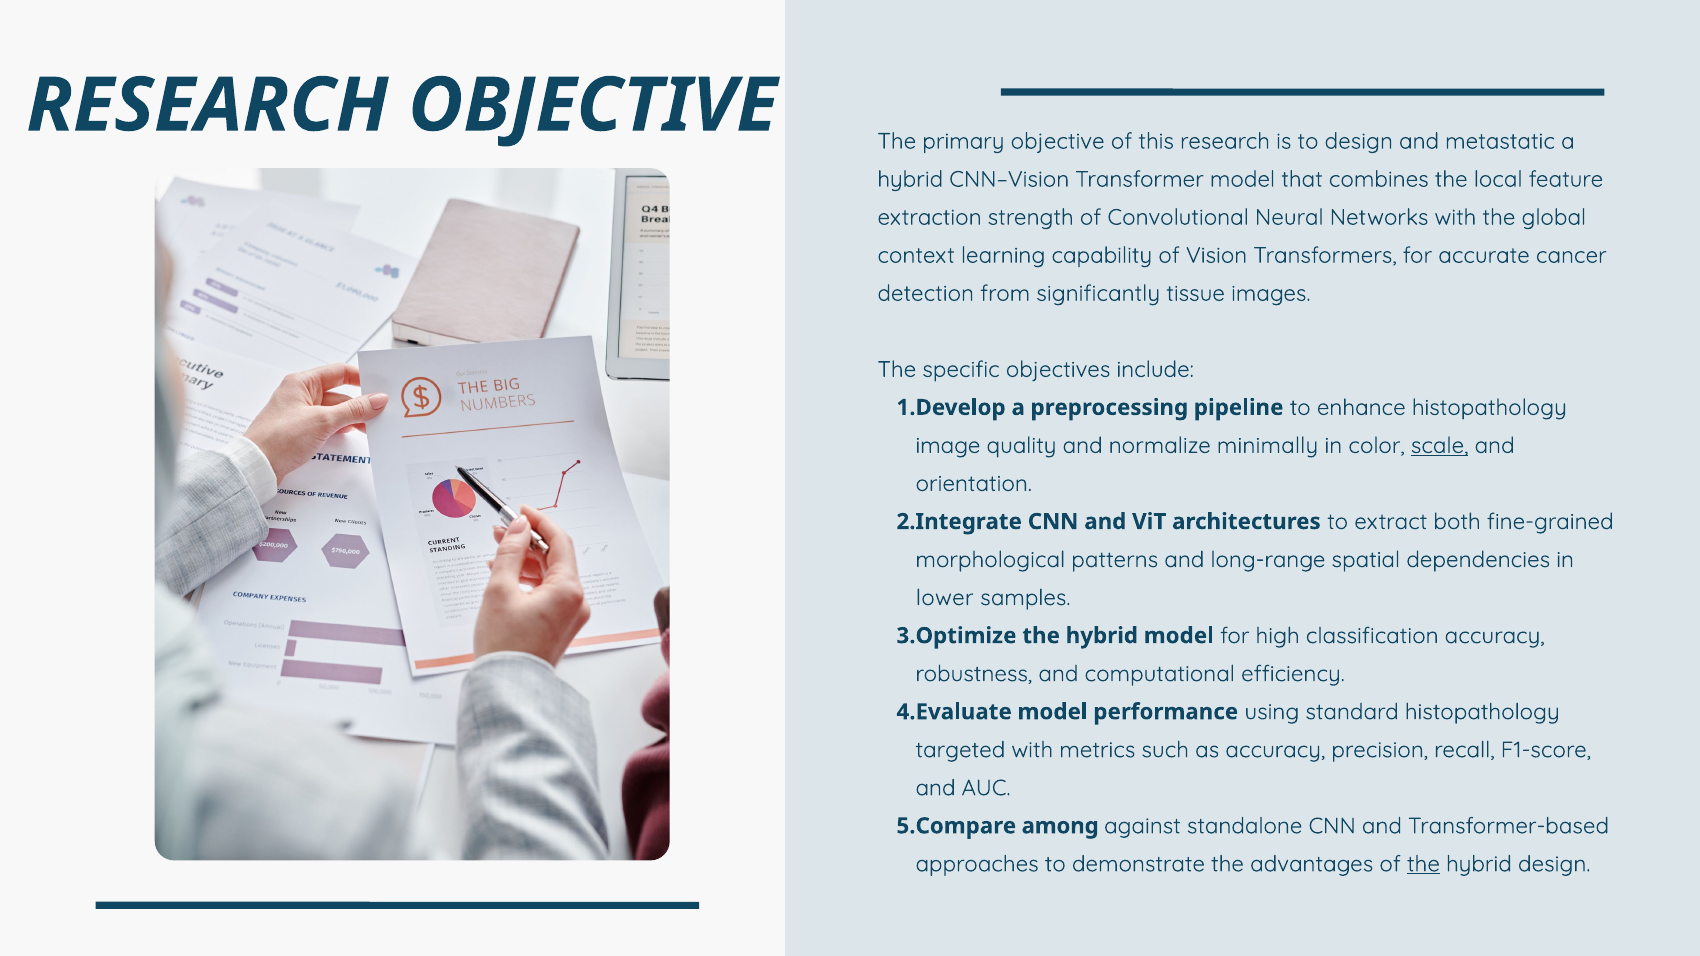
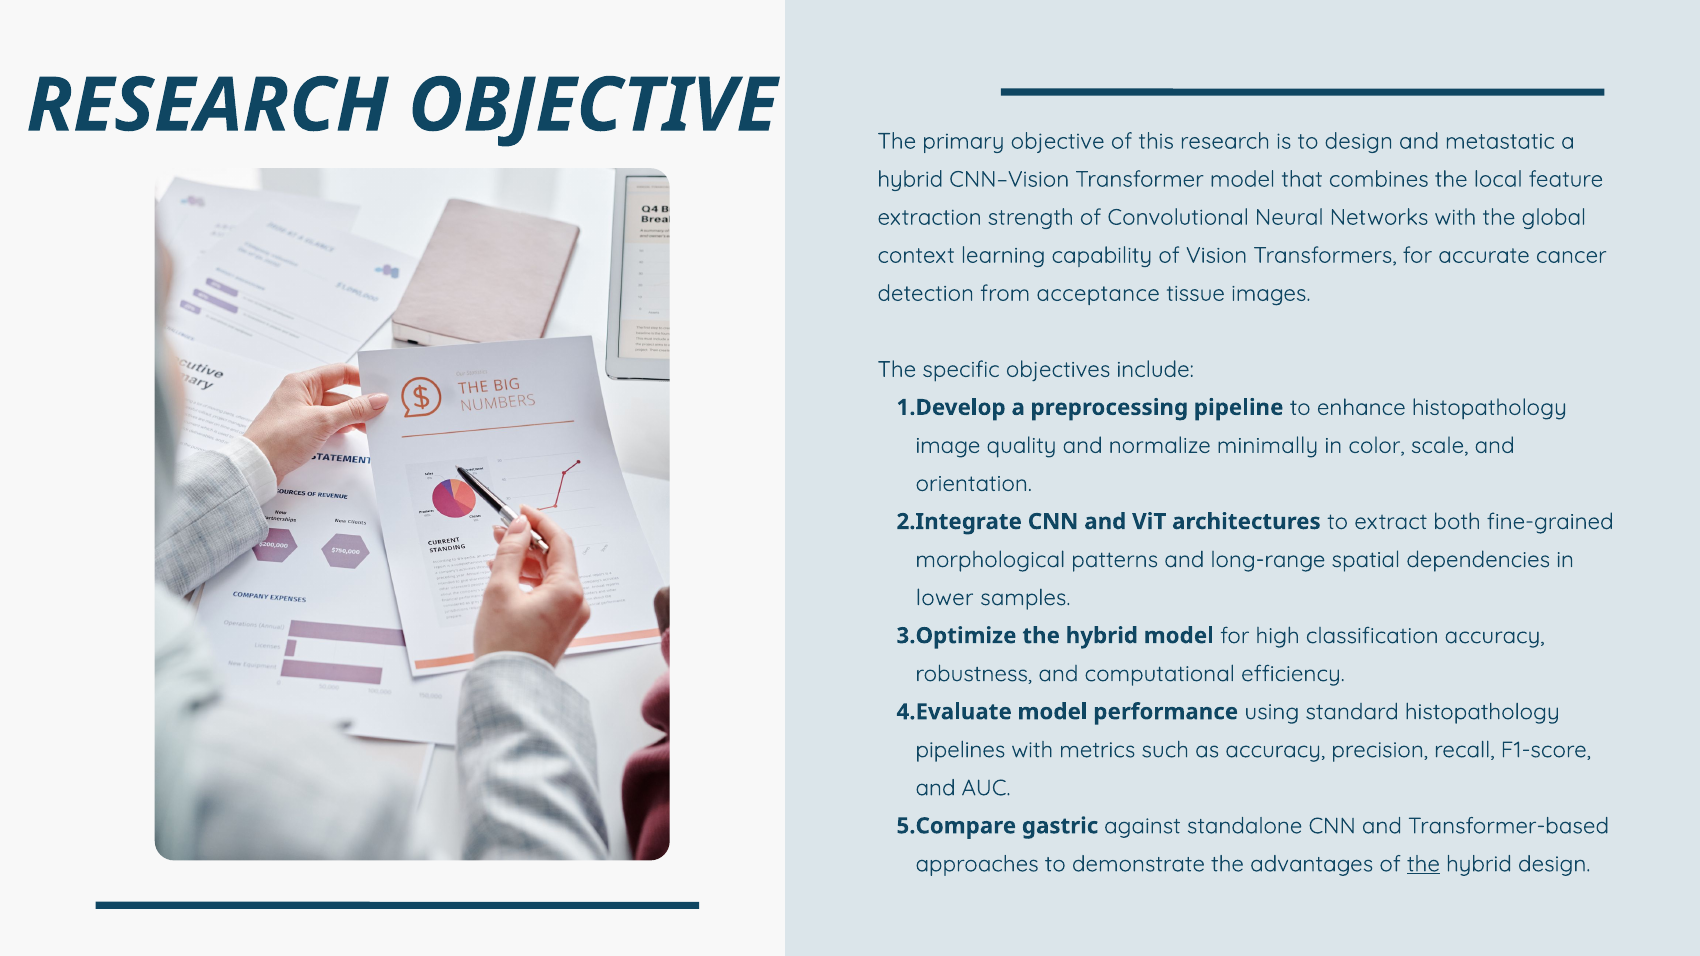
significantly: significantly -> acceptance (1098, 294)
scale underline: present -> none (1440, 446)
targeted: targeted -> pipelines (960, 750)
among: among -> gastric (1060, 826)
